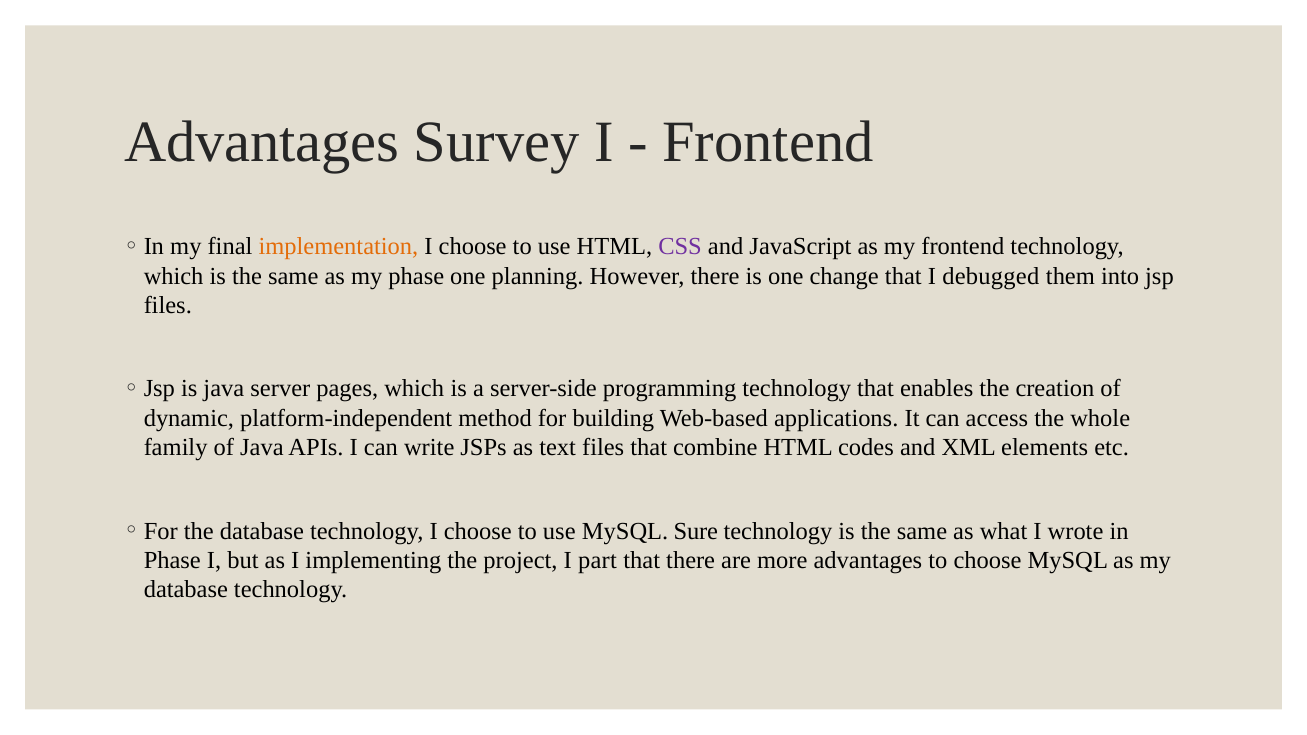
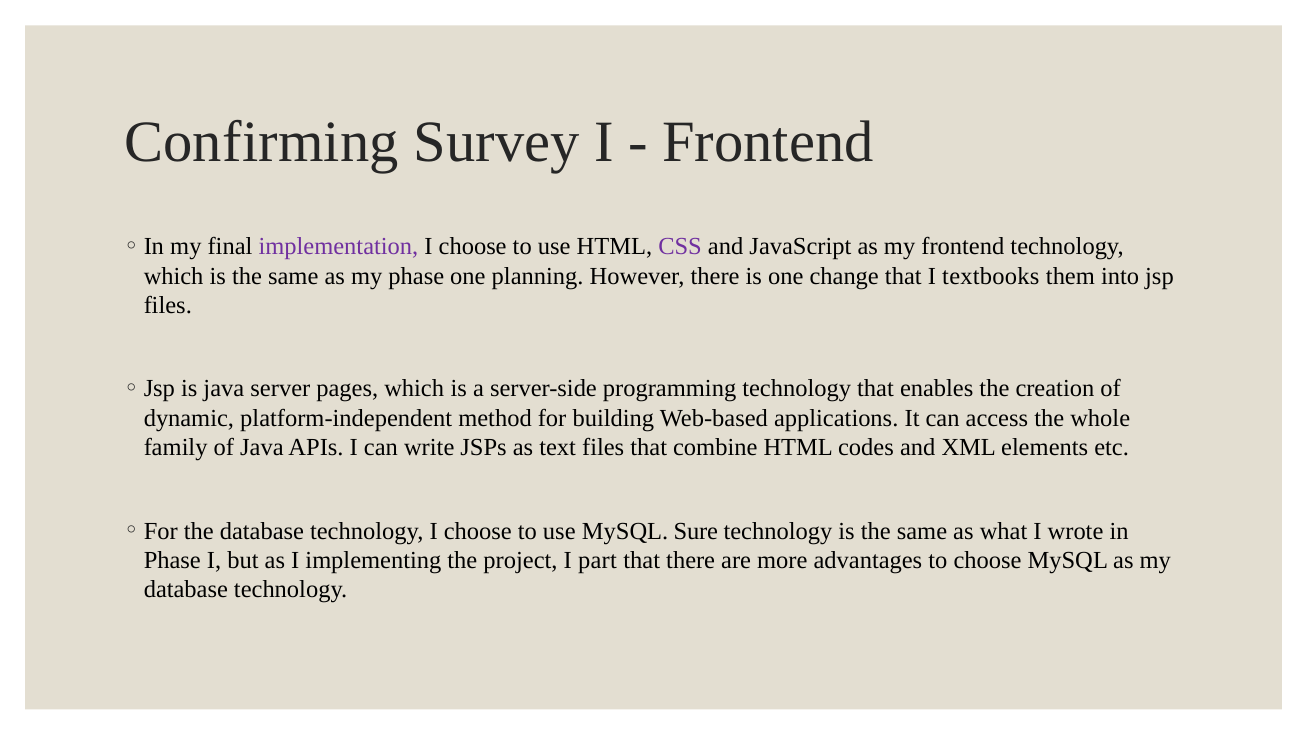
Advantages: Advantages -> Confirming (262, 142)
implementation colour: orange -> purple (338, 247)
debugged: debugged -> textbooks (991, 276)
